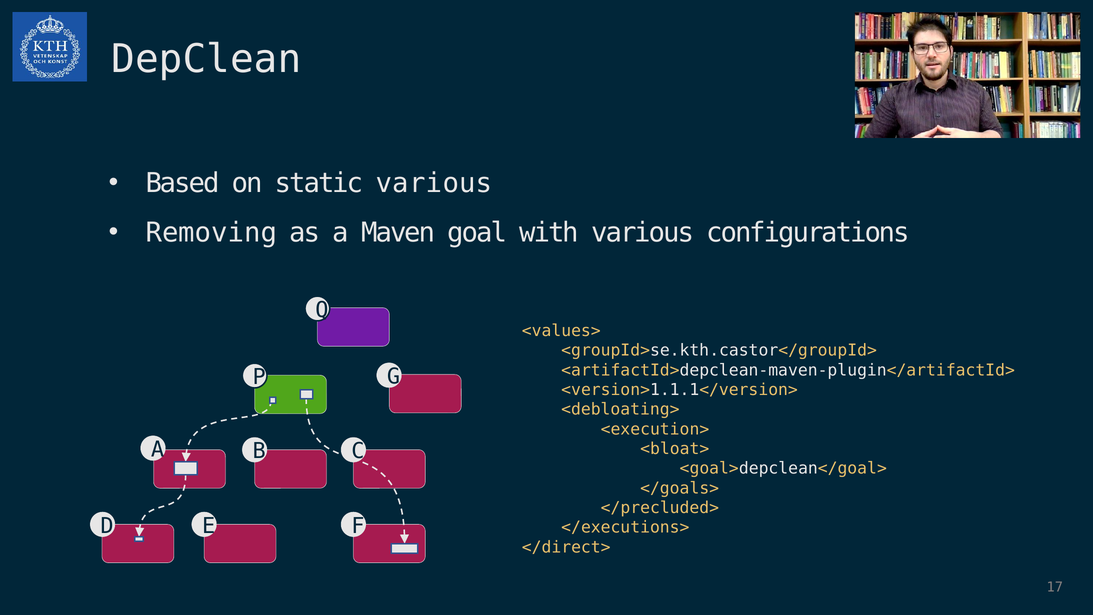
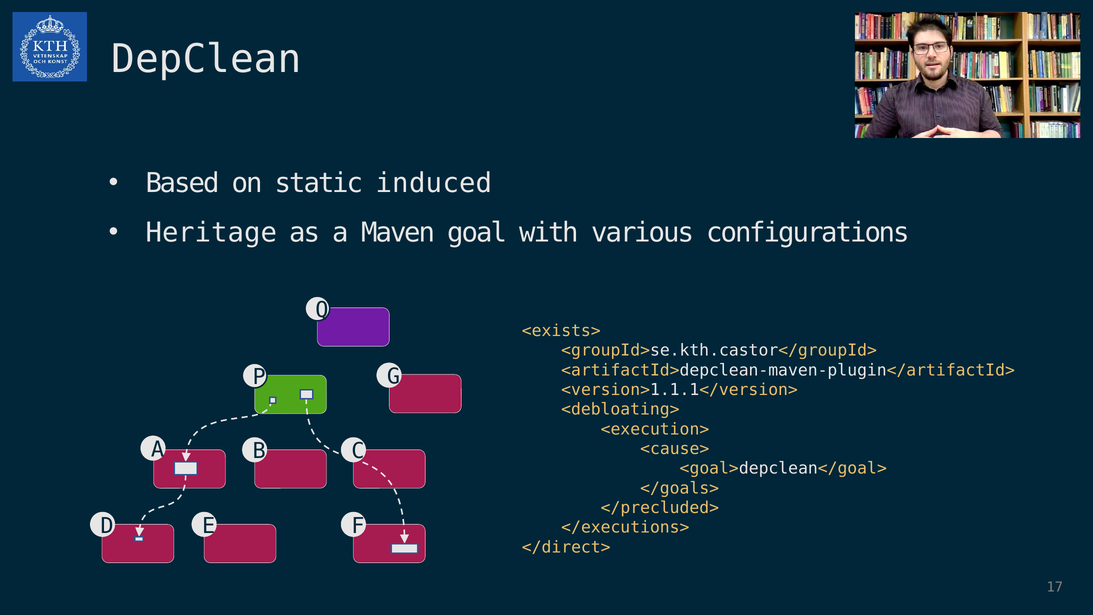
static various: various -> induced (434, 183)
Removing: Removing -> Heritage (211, 232)
<values>: <values> -> <exists> (561, 331)
<bloat>: <bloat> -> <cause> (675, 449)
